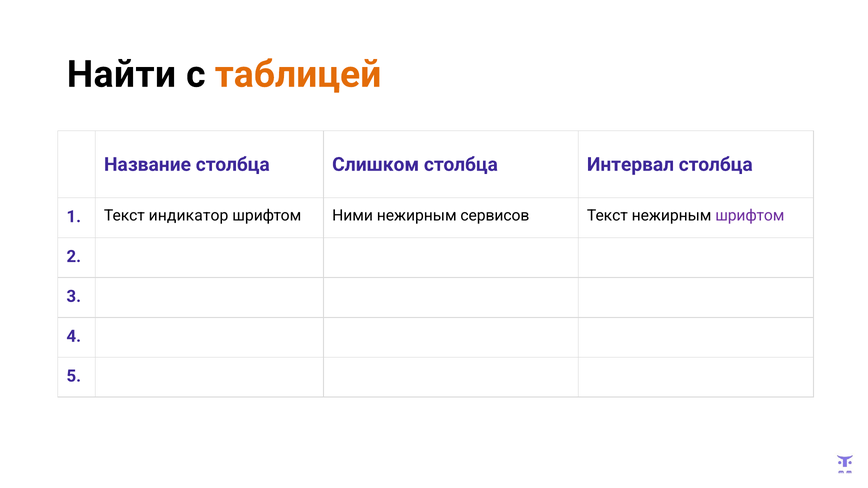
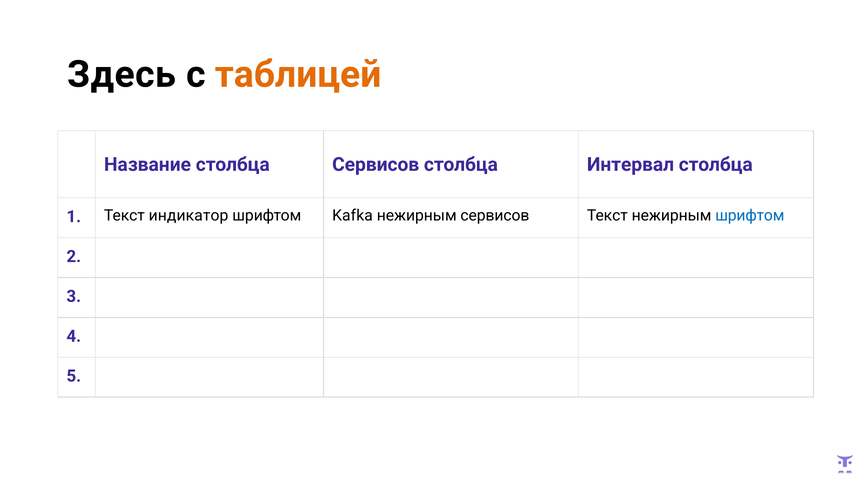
Найти: Найти -> Здесь (121, 74)
столбца Слишком: Слишком -> Сервисов (376, 165)
Ними: Ними -> Kafka (352, 216)
шрифтом colour: purple -> blue (750, 216)
